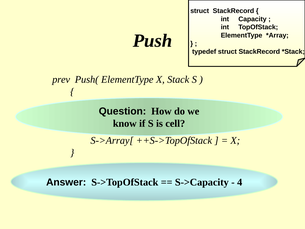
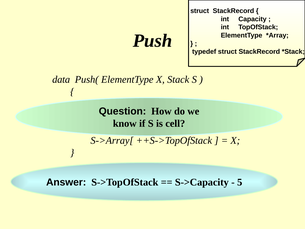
prev: prev -> data (61, 79)
4: 4 -> 5 (240, 182)
